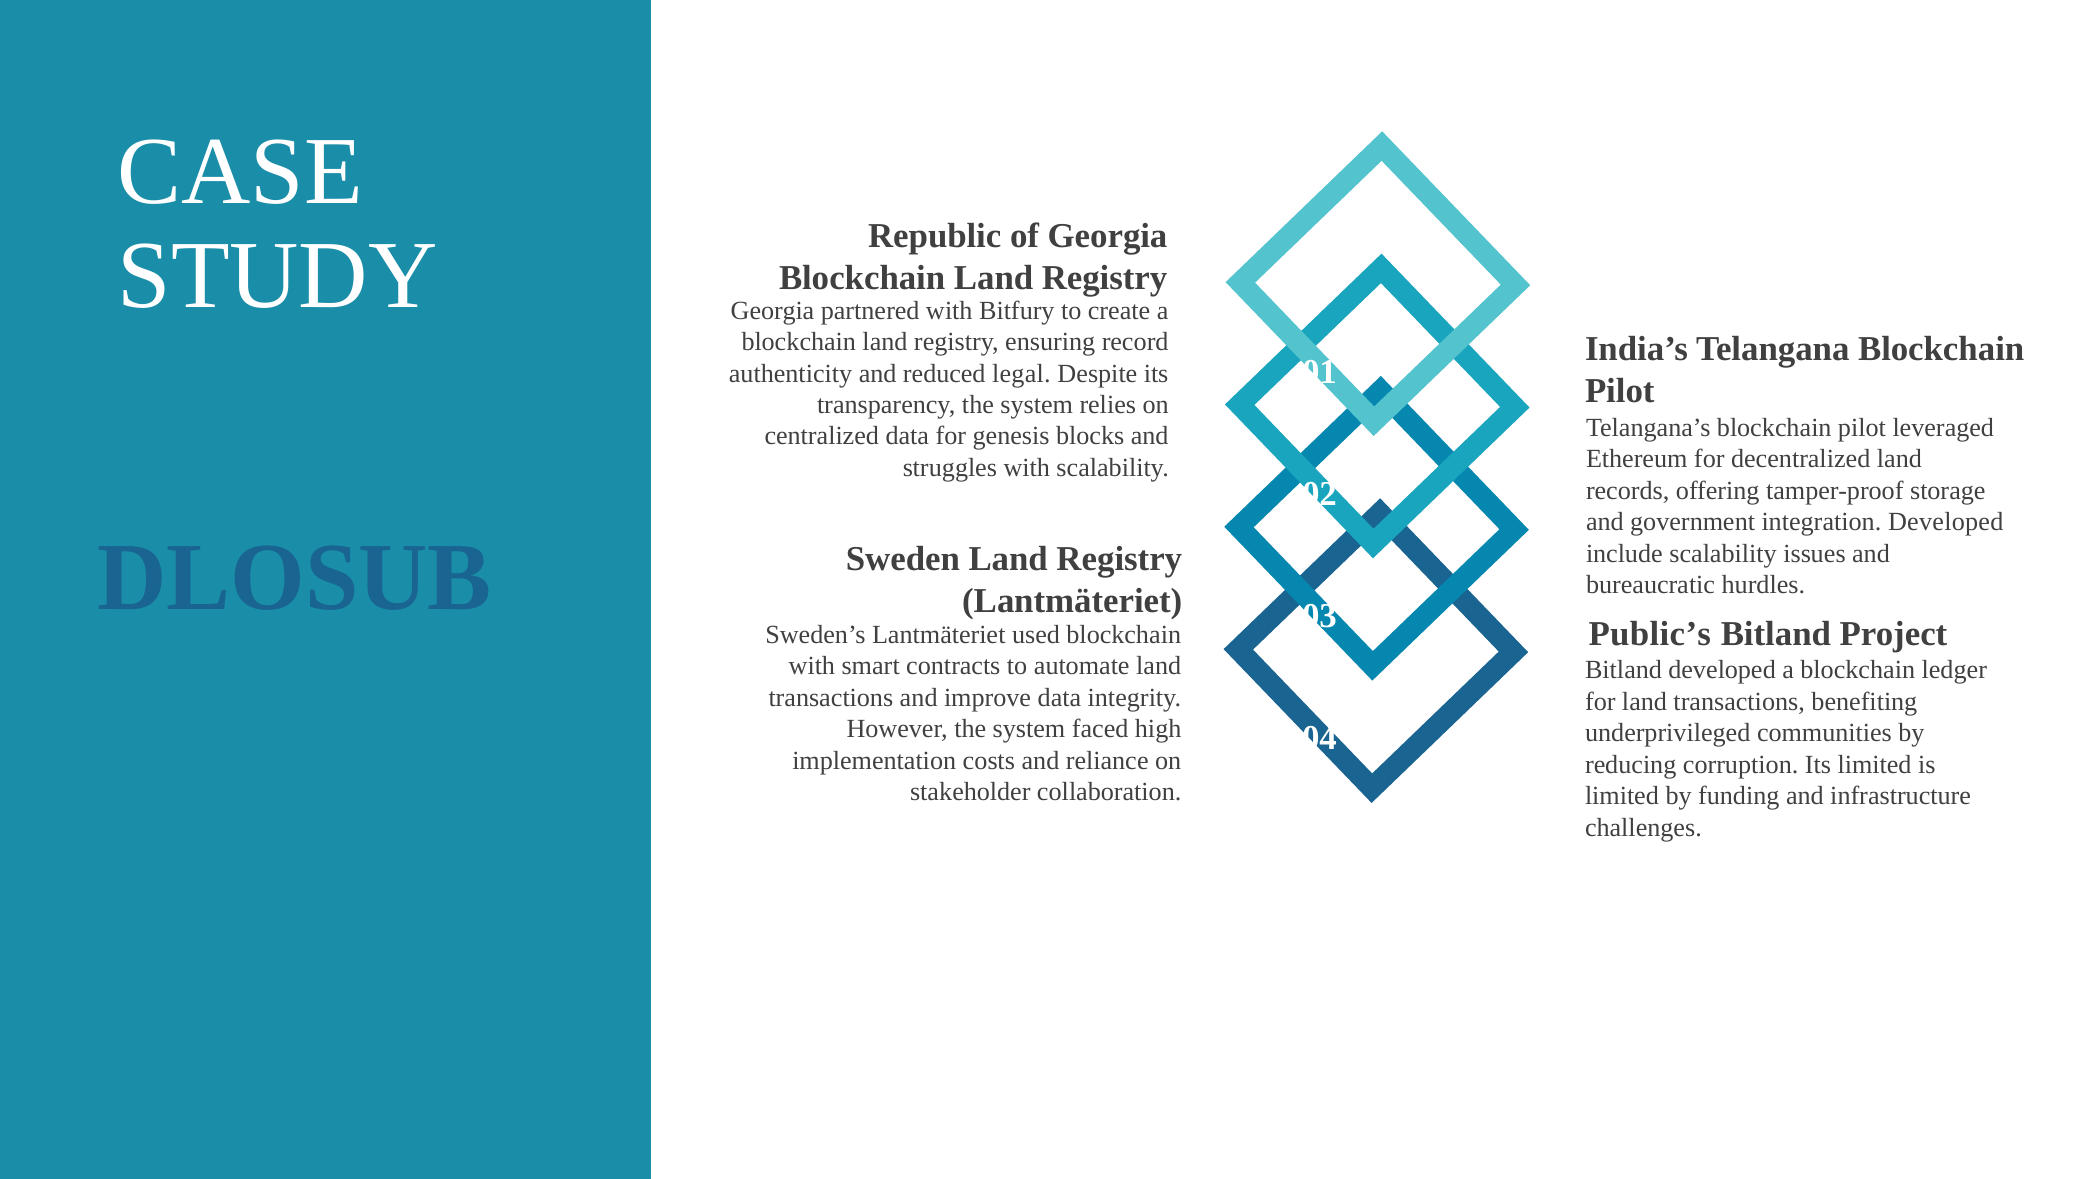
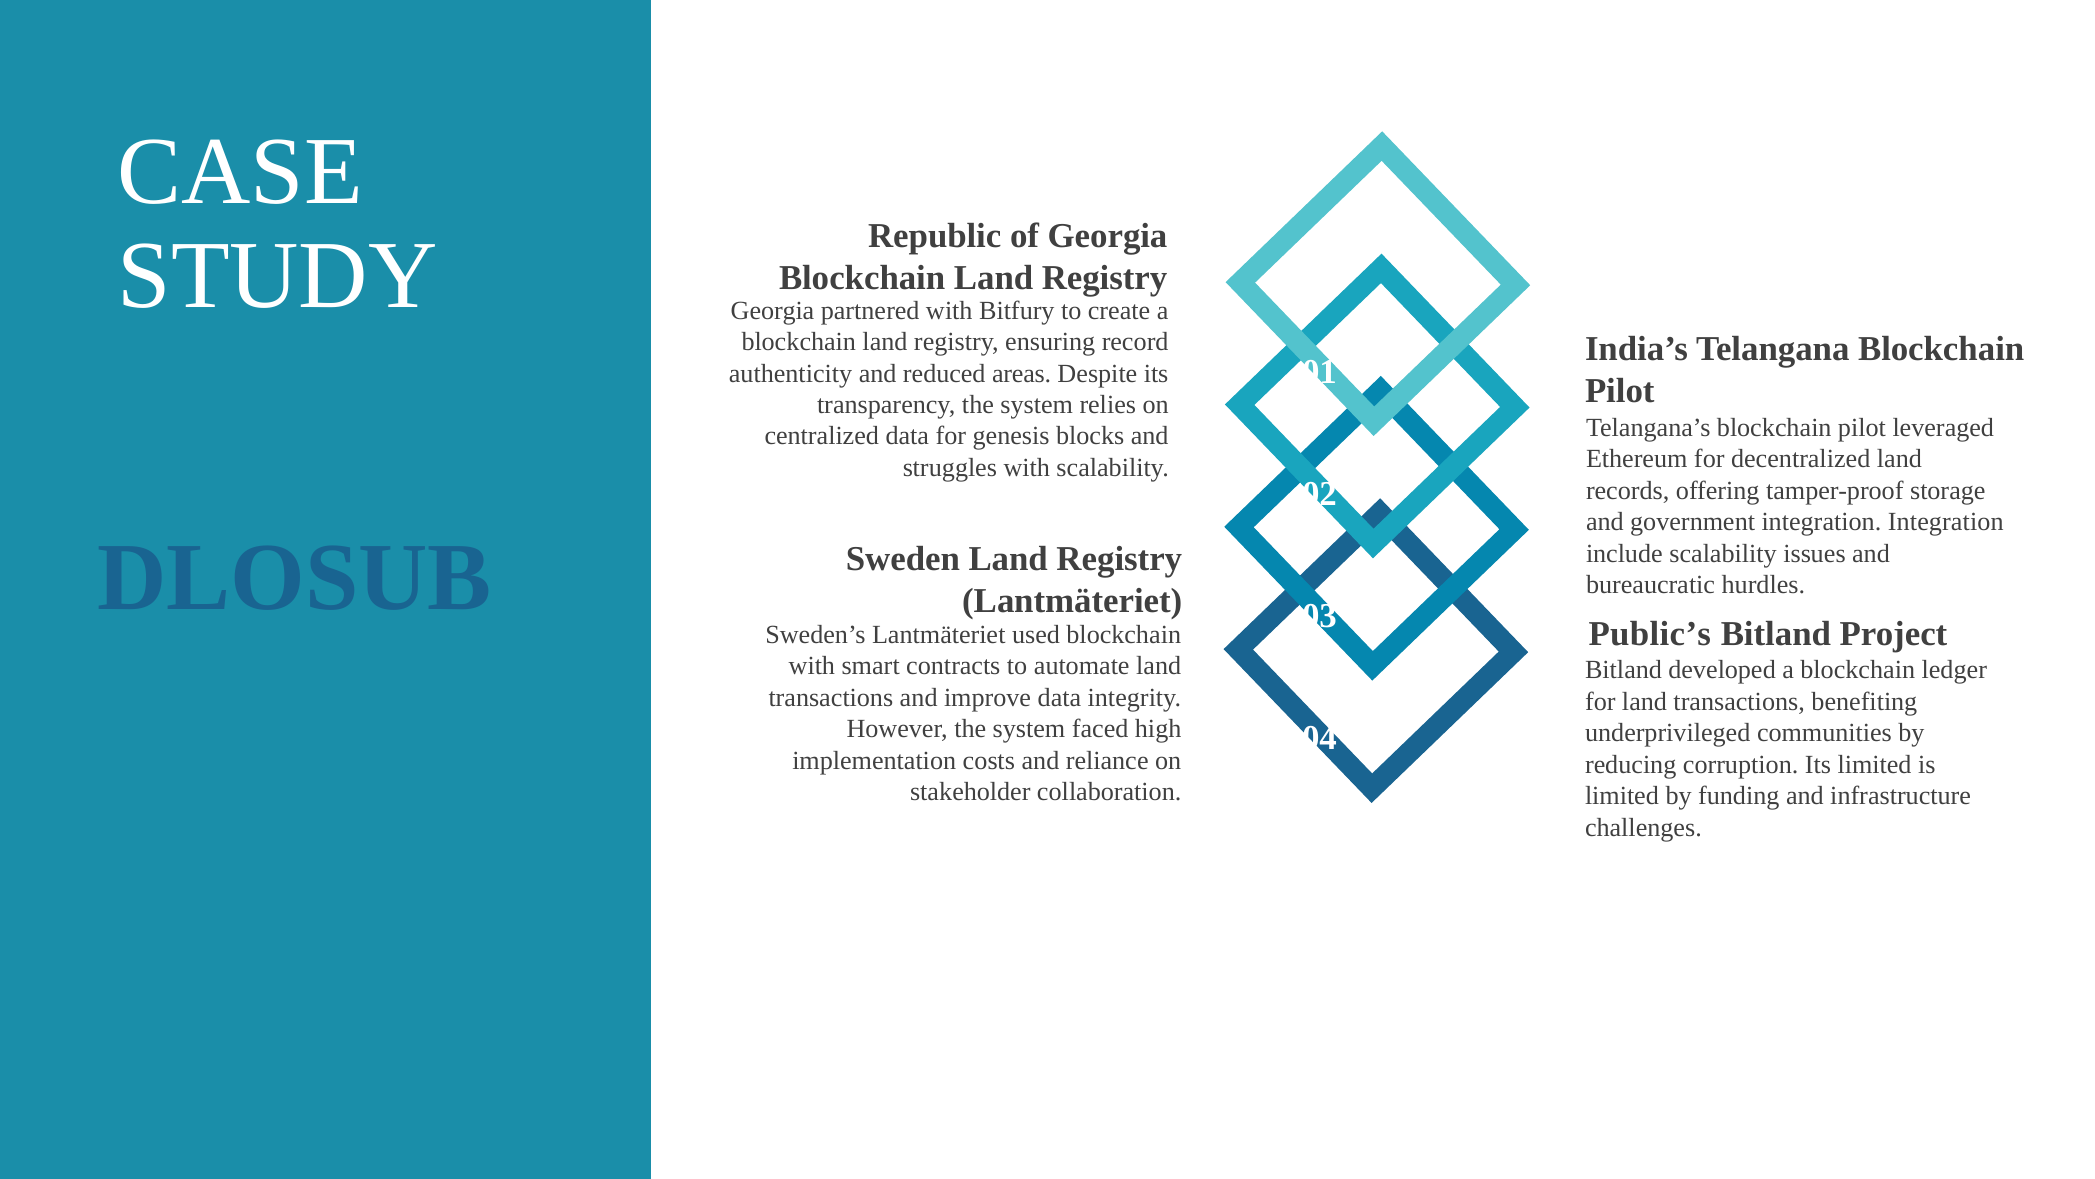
legal: legal -> areas (1022, 373)
integration Developed: Developed -> Integration (1946, 522)
